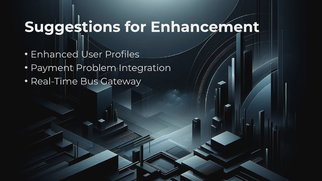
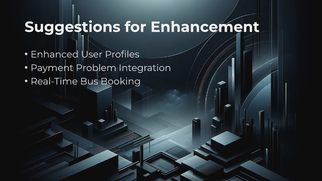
Gateway: Gateway -> Booking (121, 81)
